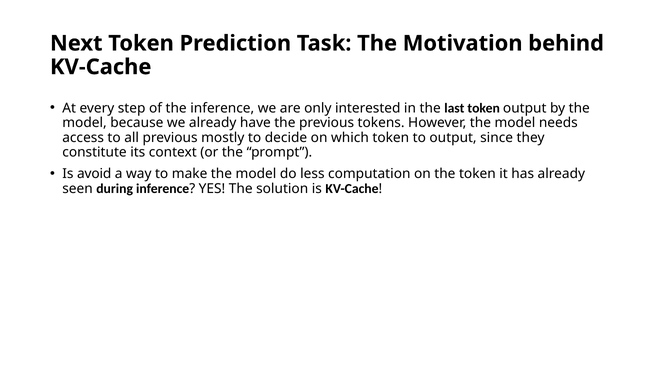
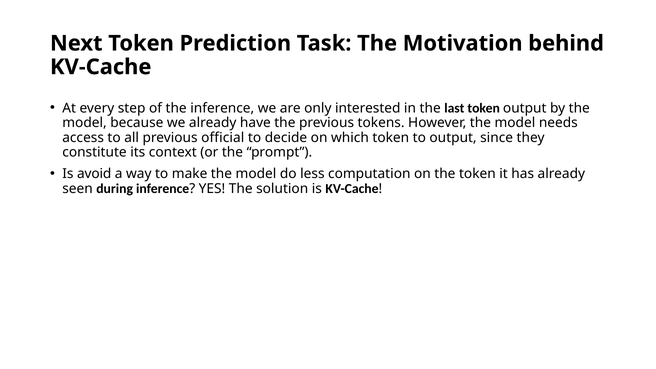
mostly: mostly -> official (223, 138)
